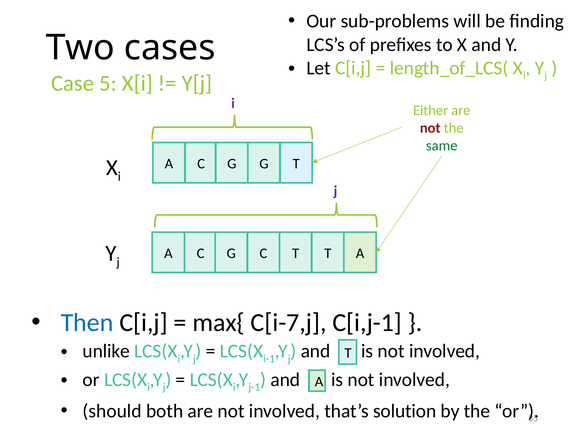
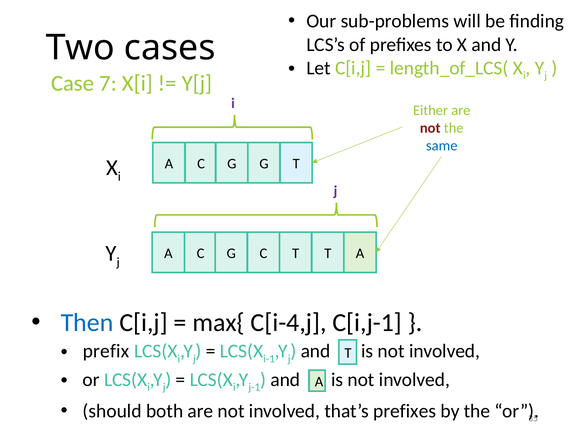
5: 5 -> 7 (108, 83)
same colour: green -> blue (442, 146)
C[i-7,j: C[i-7,j -> C[i-4,j (289, 323)
unlike: unlike -> prefix (106, 351)
that’s solution: solution -> prefixes (405, 411)
